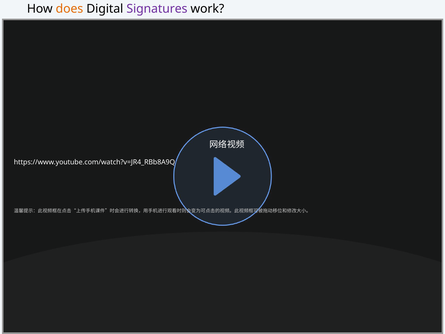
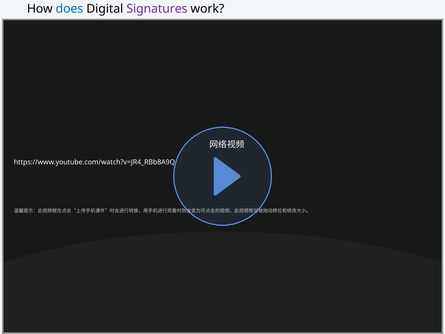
does colour: orange -> blue (69, 9)
